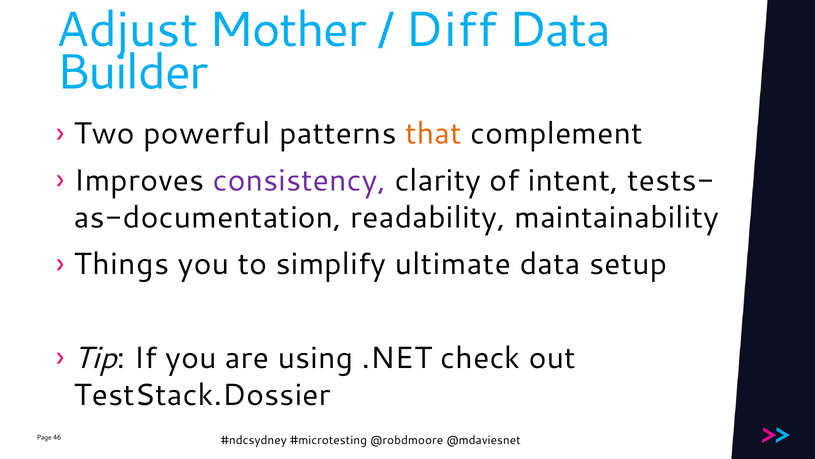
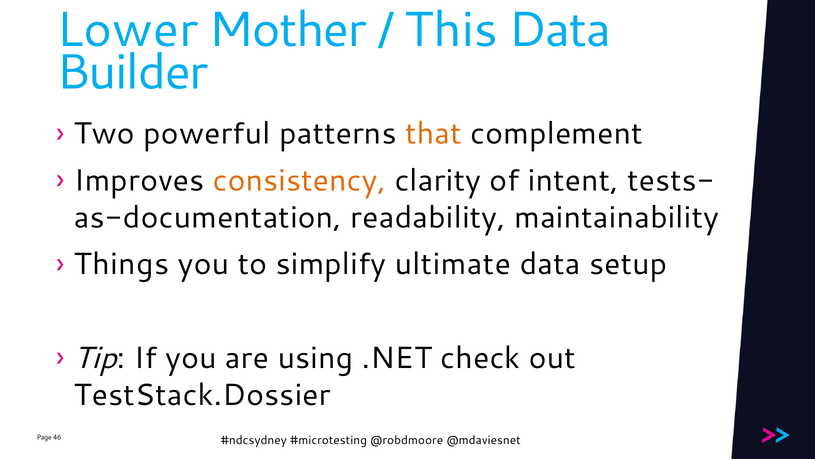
Adjust: Adjust -> Lower (127, 30)
Diff: Diff -> This (451, 30)
consistency colour: purple -> orange (299, 181)
